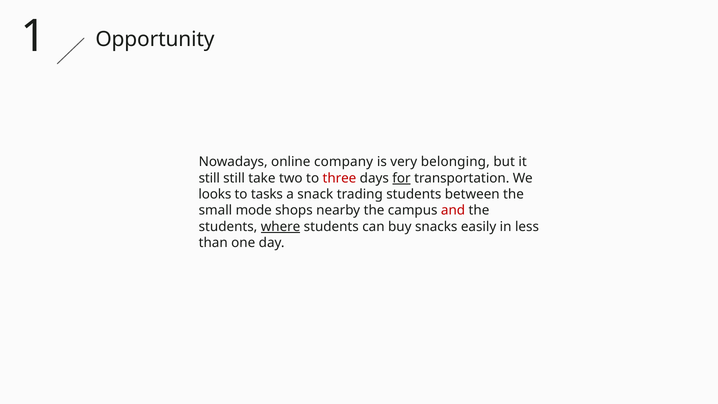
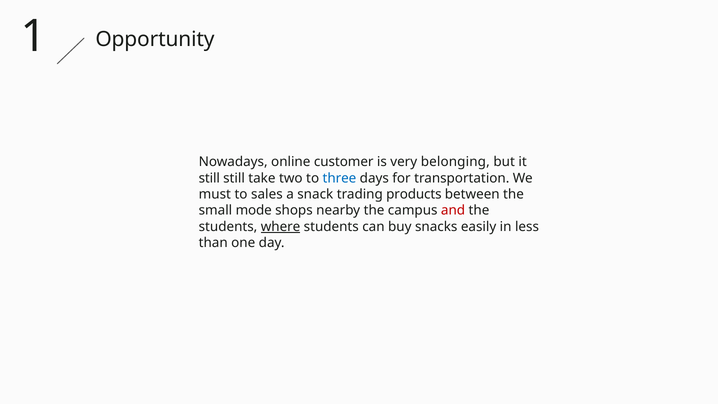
company: company -> customer (344, 162)
three colour: red -> blue (339, 178)
for underline: present -> none (402, 178)
looks: looks -> must (215, 194)
tasks: tasks -> sales (267, 194)
trading students: students -> products (414, 194)
